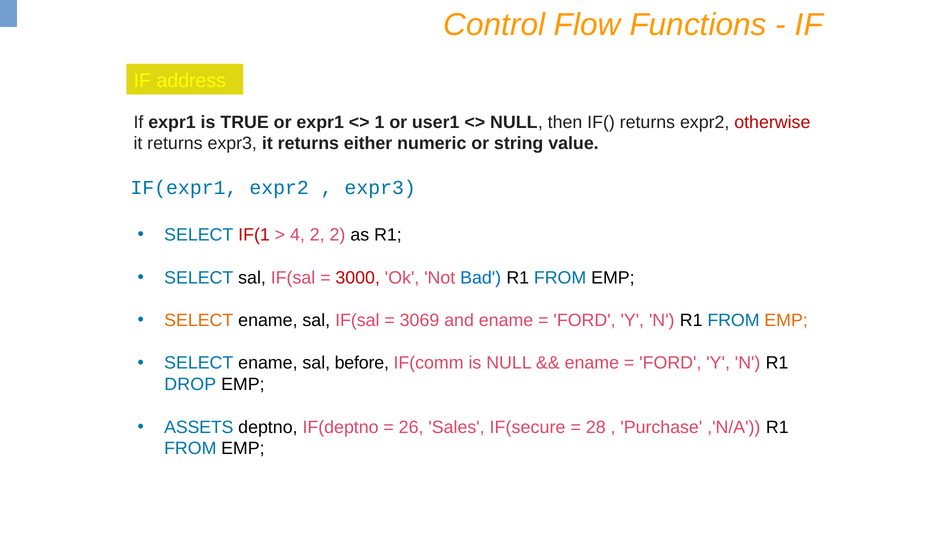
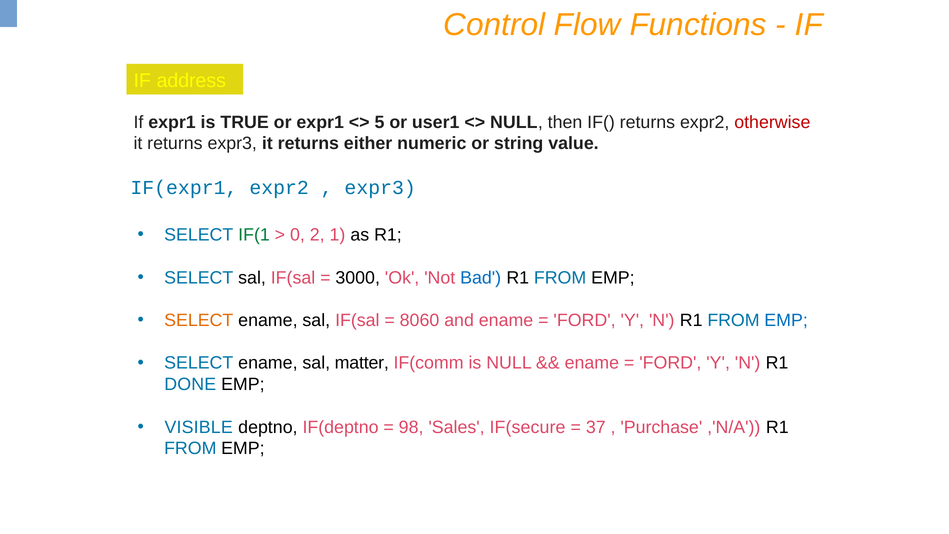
1: 1 -> 5 (380, 122)
IF(1 colour: red -> green (254, 235)
4: 4 -> 0 (297, 235)
2 2: 2 -> 1 (337, 235)
3000 colour: red -> black (358, 278)
3069: 3069 -> 8060 (420, 320)
EMP colour: orange -> blue (786, 320)
before: before -> matter (362, 363)
DROP: DROP -> DONE (190, 384)
ASSETS: ASSETS -> VISIBLE (199, 427)
26: 26 -> 98 (411, 427)
28: 28 -> 37 (596, 427)
